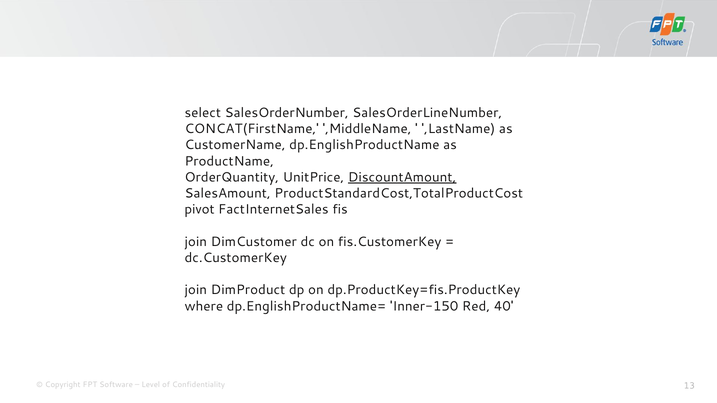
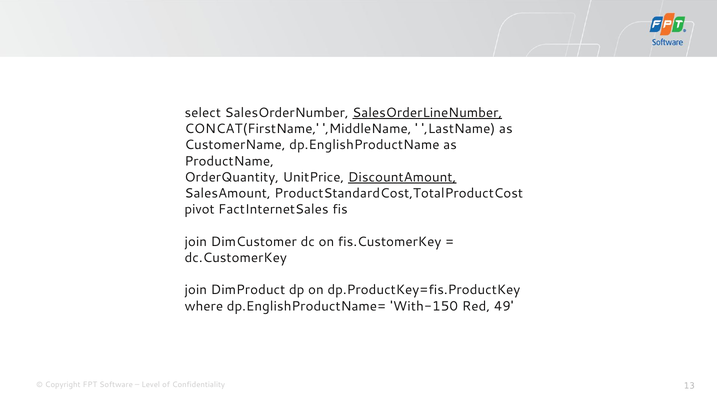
SalesOrderLineNumber underline: none -> present (427, 113)
Inner-150: Inner-150 -> With-150 (424, 306)
40: 40 -> 49 (504, 306)
